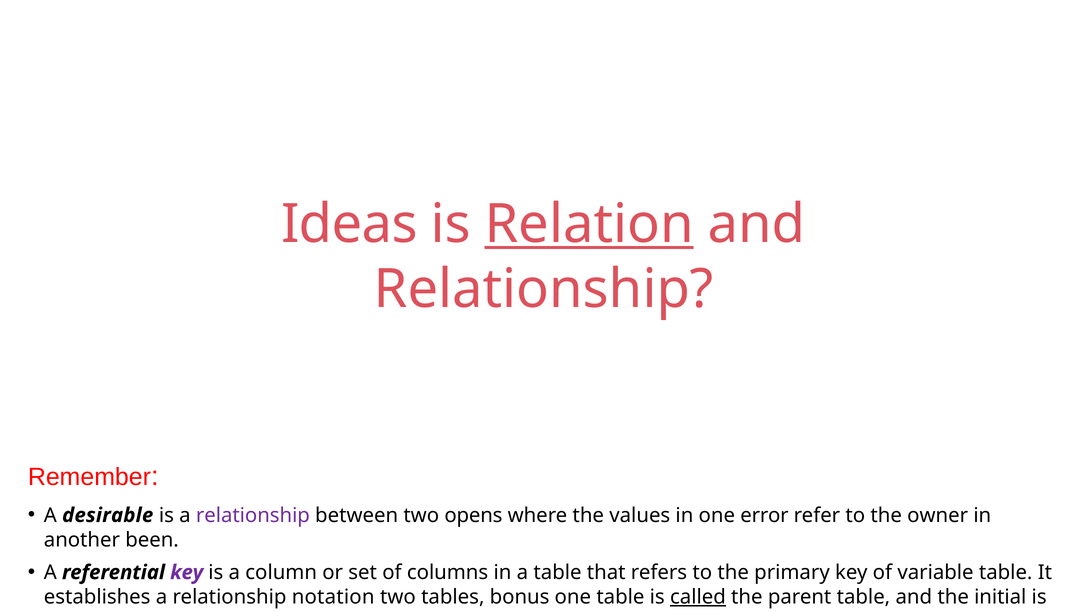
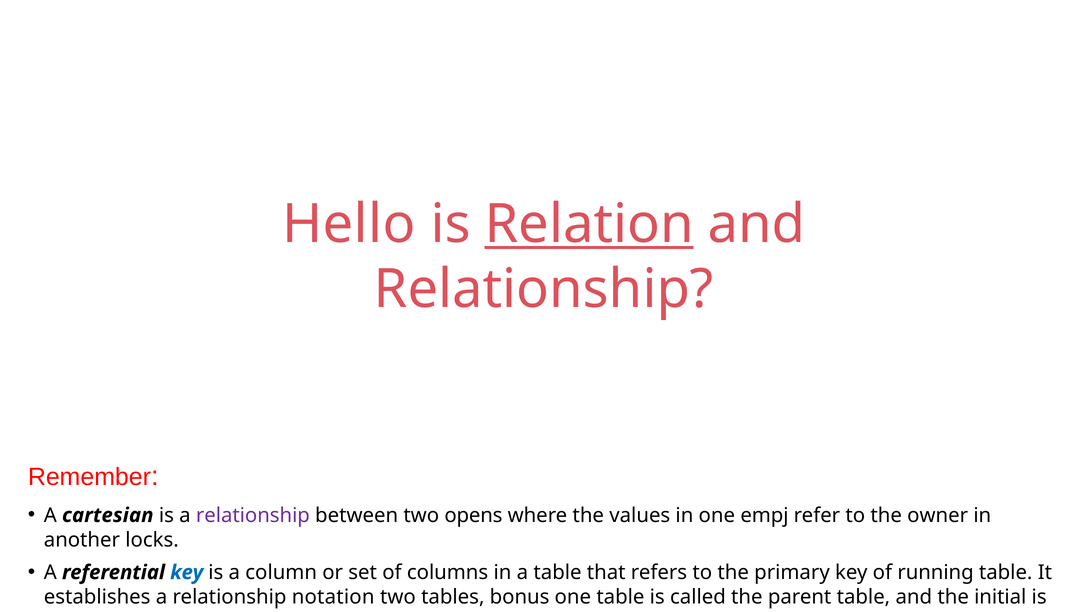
Ideas: Ideas -> Hello (349, 224)
desirable: desirable -> cartesian (108, 515)
error: error -> empj (764, 515)
been: been -> locks (152, 540)
key colour: purple -> blue (187, 572)
variable: variable -> running (936, 572)
called underline: present -> none (698, 597)
